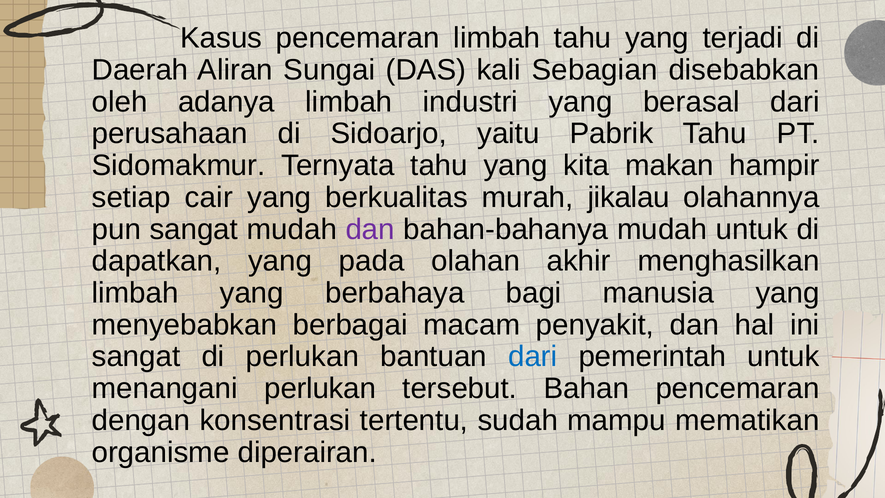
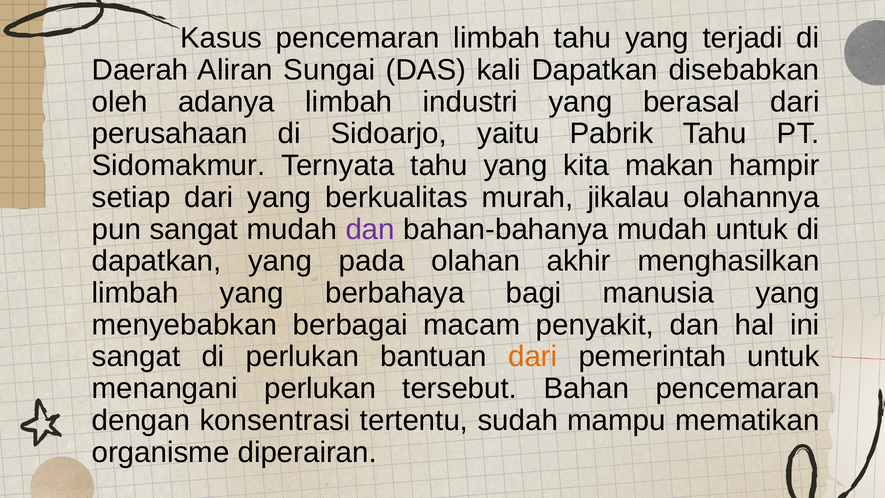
kali Sebagian: Sebagian -> Dapatkan (595, 70)
setiap cair: cair -> dari (209, 197)
dari colour: blue -> orange (533, 357)
